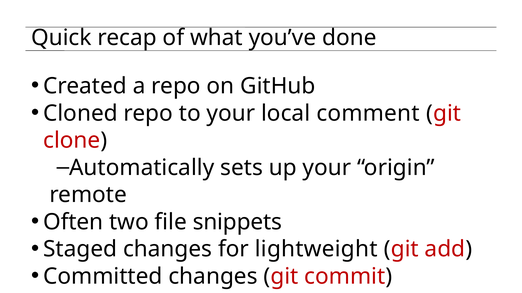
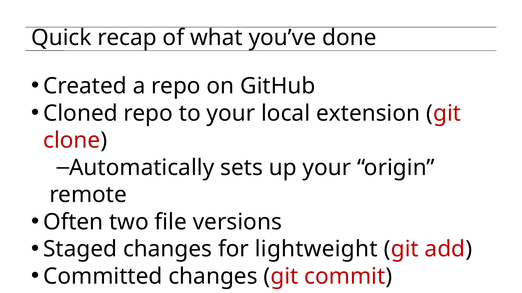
comment: comment -> extension (368, 113)
snippets: snippets -> versions (237, 222)
